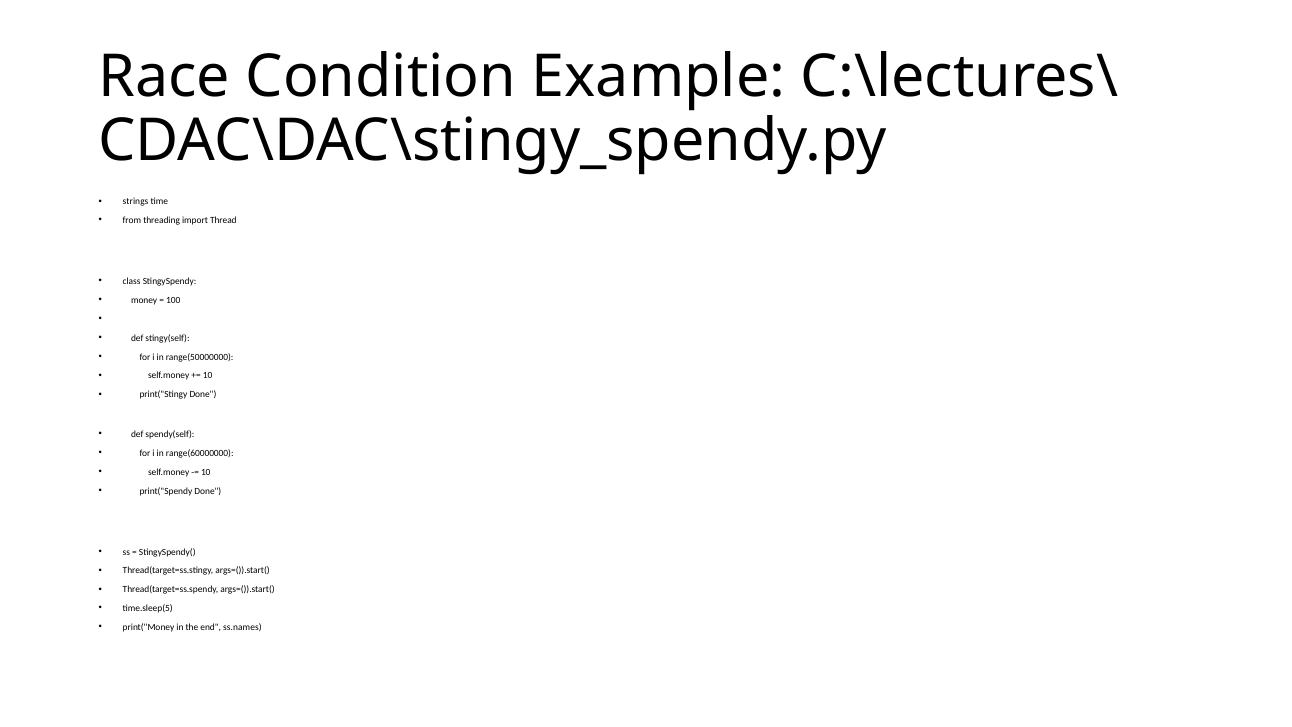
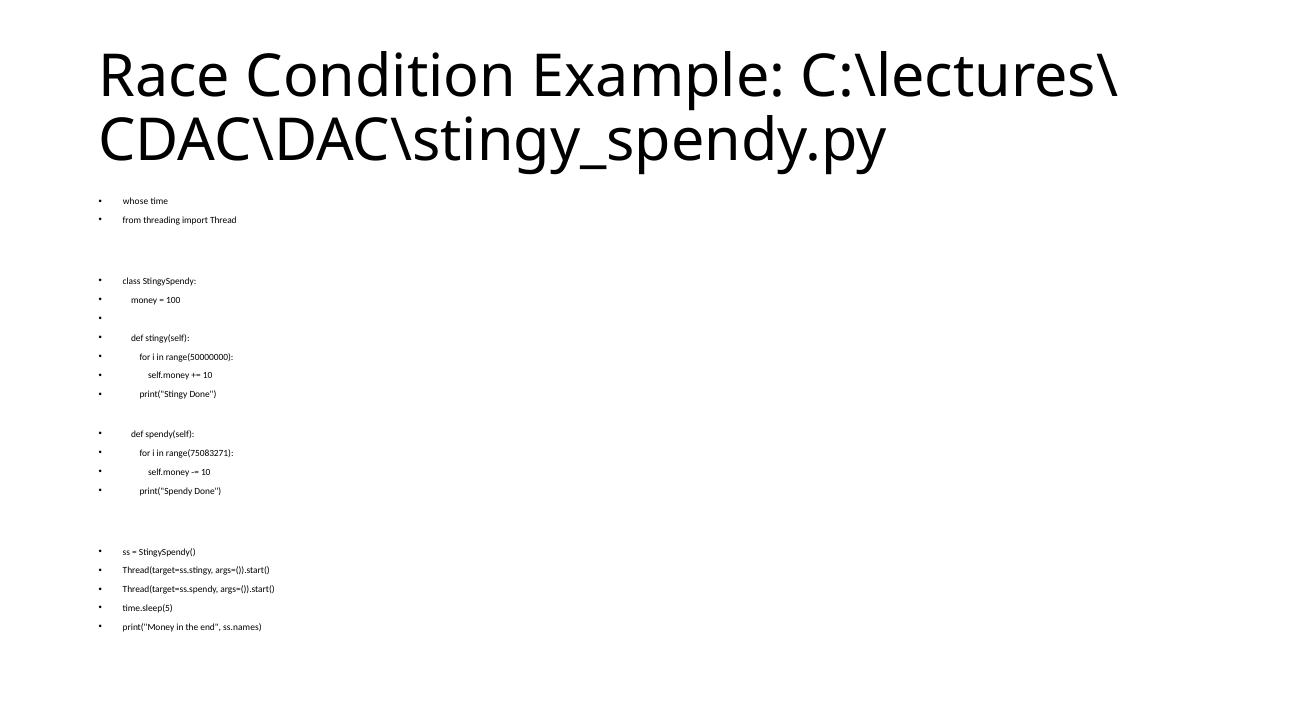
strings: strings -> whose (136, 202)
range(60000000: range(60000000 -> range(75083271 (200, 453)
